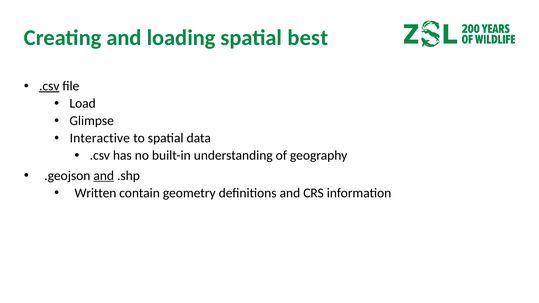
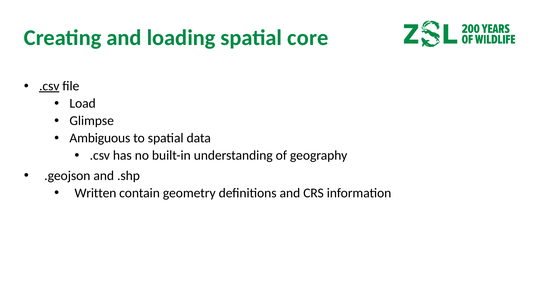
best: best -> core (308, 38)
Interactive: Interactive -> Ambiguous (100, 138)
and underline: present -> none (104, 176)
